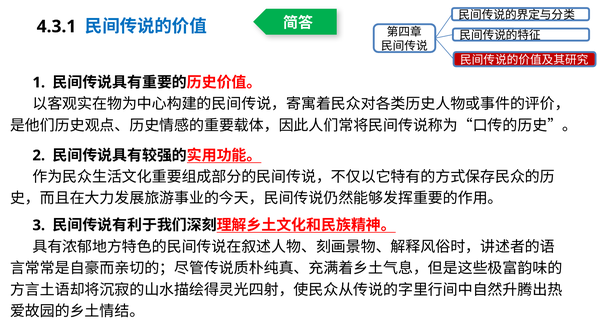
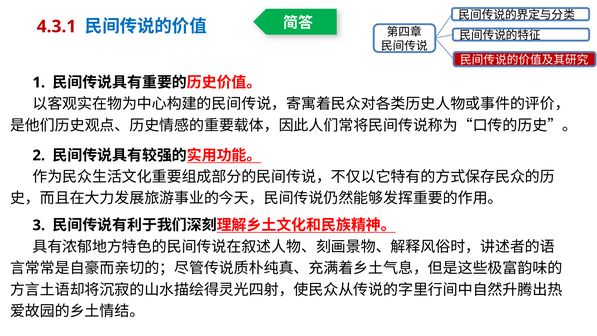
4.3.1 colour: black -> red (56, 26)
